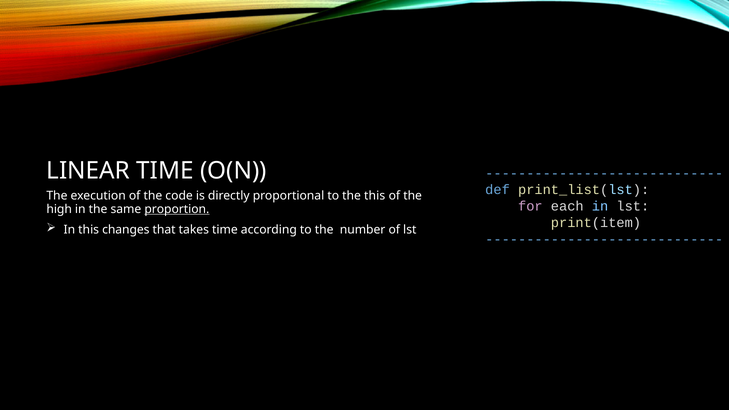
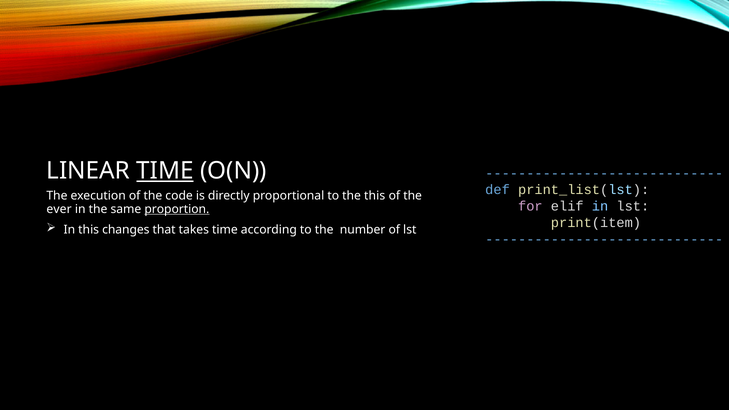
TIME underline: none -> present (165, 171)
each: each -> elif (567, 206)
high: high -> ever (59, 209)
